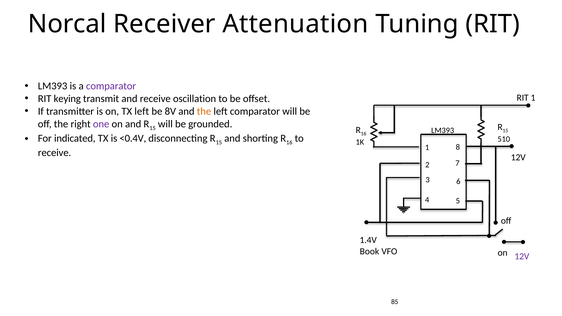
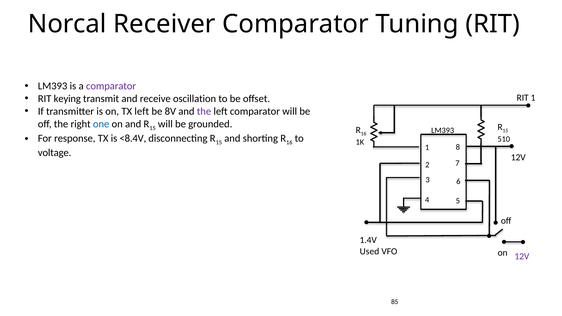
Receiver Attenuation: Attenuation -> Comparator (296, 24)
the colour: orange -> purple (204, 111)
one colour: purple -> blue (101, 124)
indicated: indicated -> response (75, 138)
<0.4V: <0.4V -> <8.4V (133, 138)
receive: receive -> voltage (55, 153)
Book: Book -> Used (369, 251)
